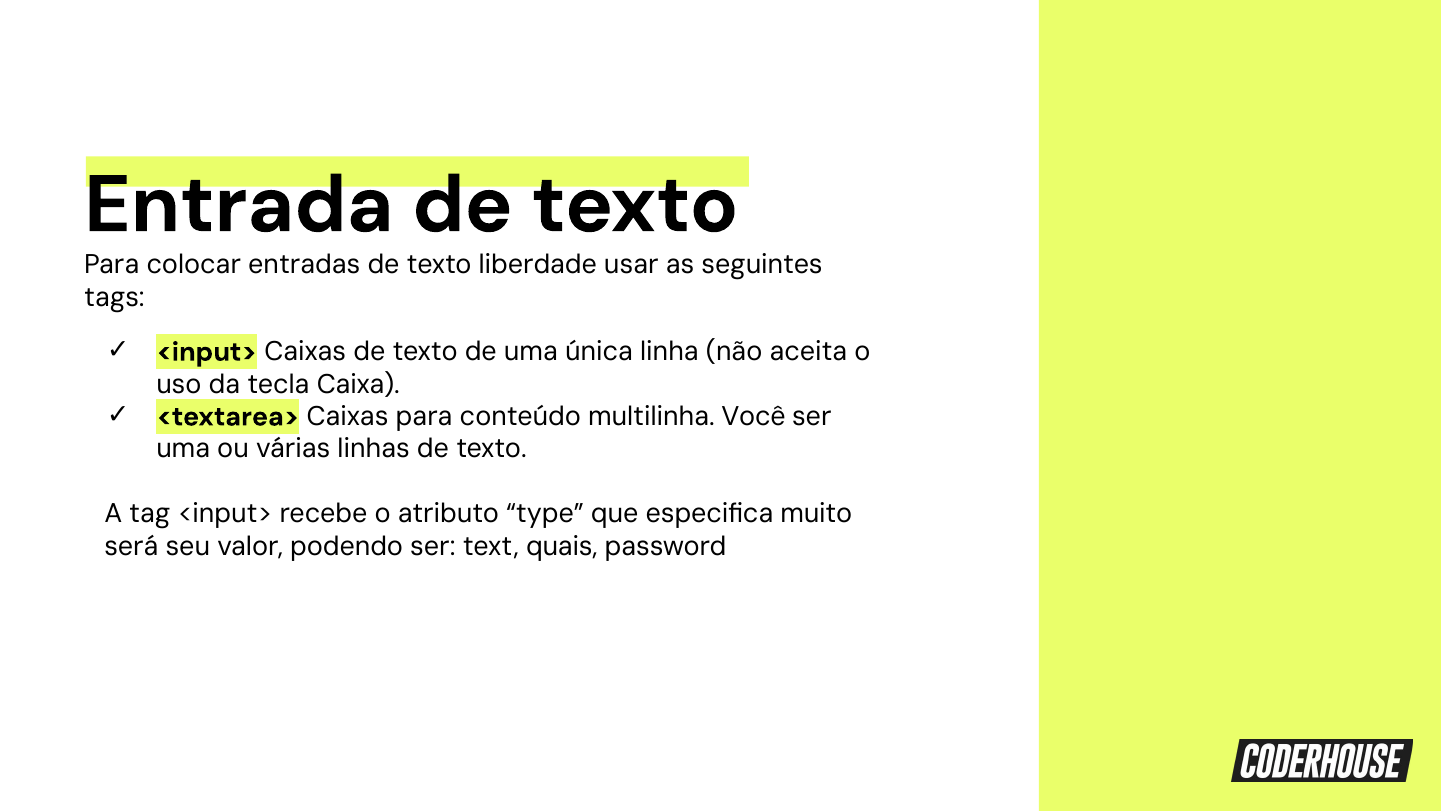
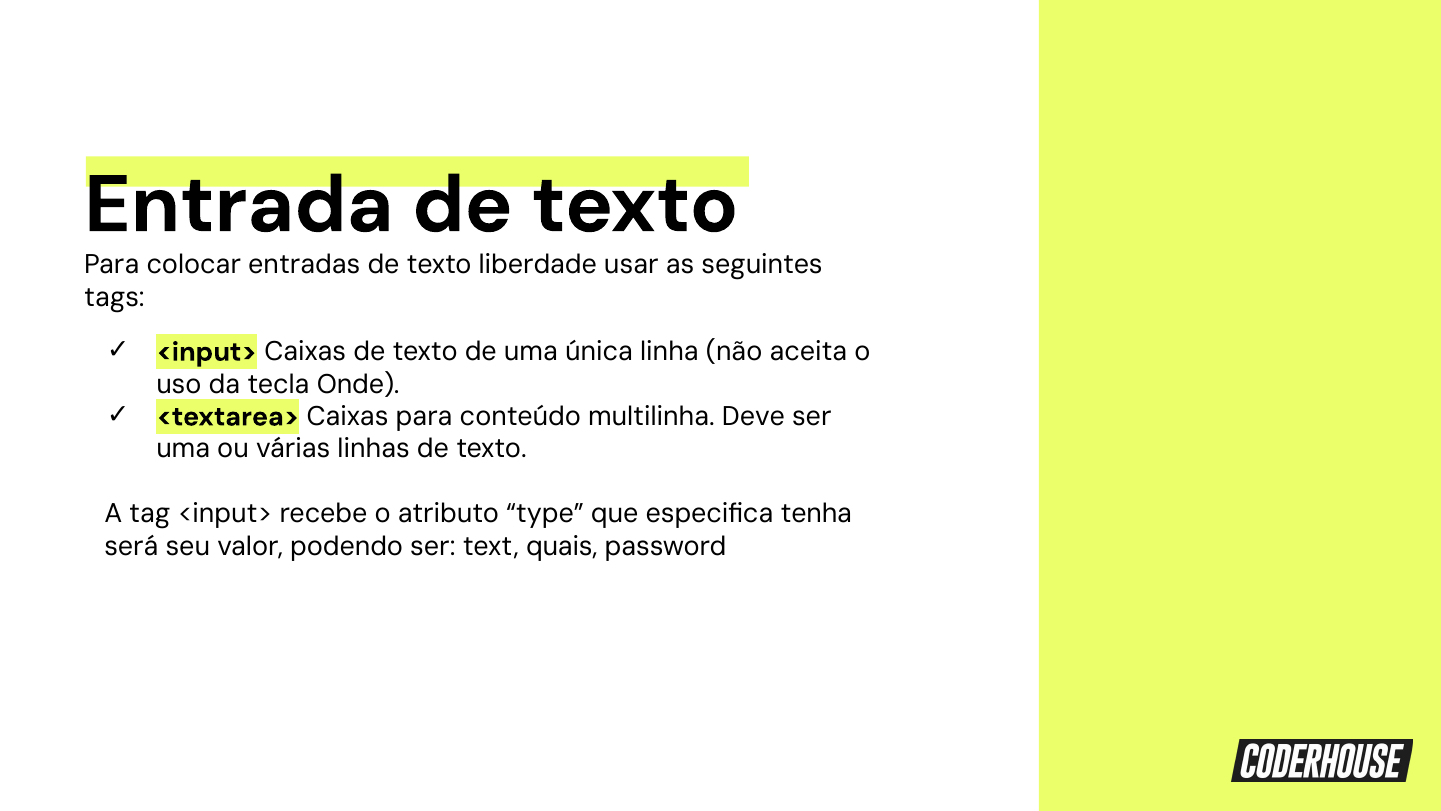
Caixa: Caixa -> Onde (358, 384)
Você: Você -> Deve (753, 416)
muito: muito -> tenha (816, 514)
